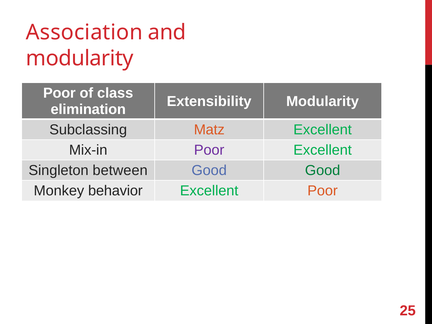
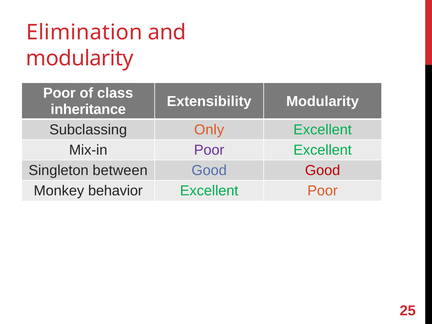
Association: Association -> Elimination (84, 32)
elimination: elimination -> inheritance (88, 109)
Matz: Matz -> Only (209, 130)
Good colour: green -> red (323, 170)
